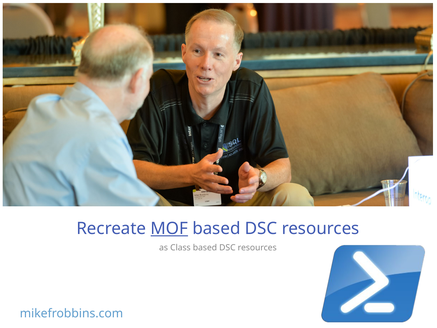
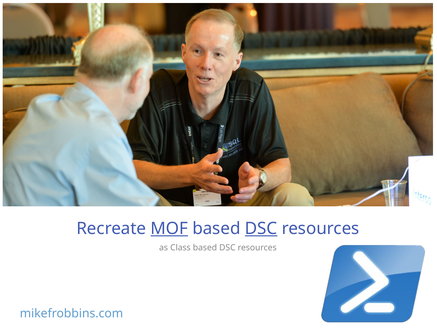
DSC underline: none -> present (261, 228)
